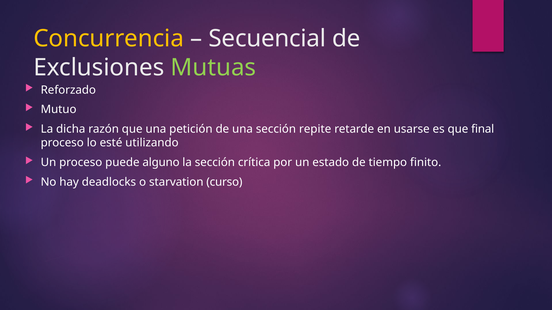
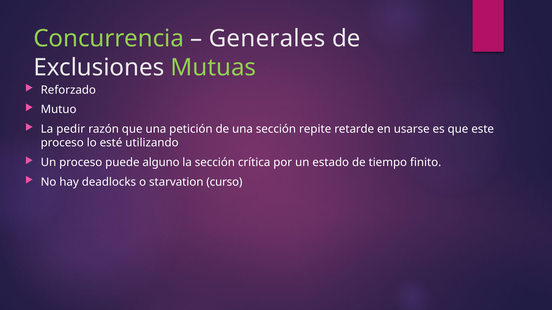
Concurrencia colour: yellow -> light green (109, 39)
Secuencial: Secuencial -> Generales (267, 39)
dicha: dicha -> pedir (71, 129)
final: final -> este (483, 129)
